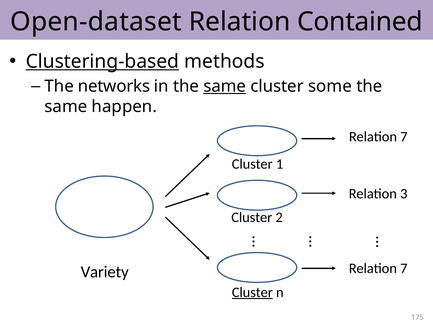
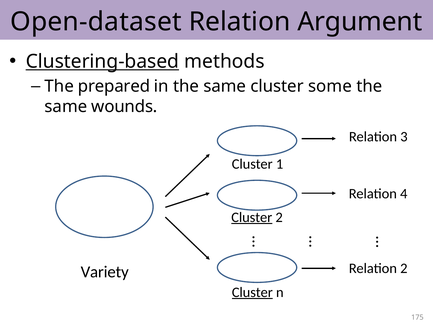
Contained: Contained -> Argument (360, 22)
networks: networks -> prepared (114, 86)
same underline: present -> none (225, 86)
happen: happen -> wounds (124, 107)
7: 7 -> 3 (404, 137)
3: 3 -> 4 (404, 194)
Cluster underline: none -> present (252, 217)
7: 7 -> 2 (404, 268)
